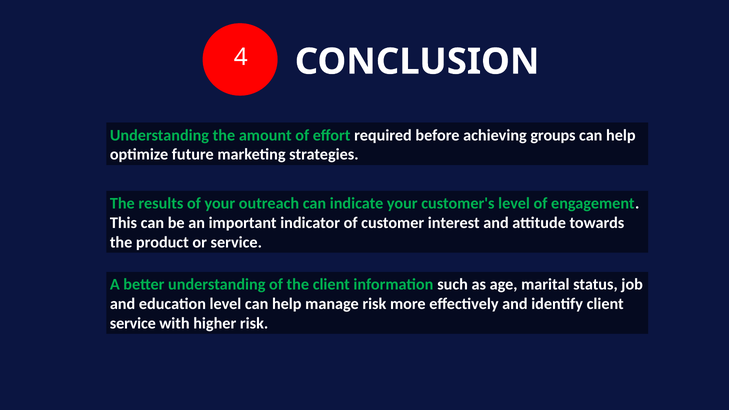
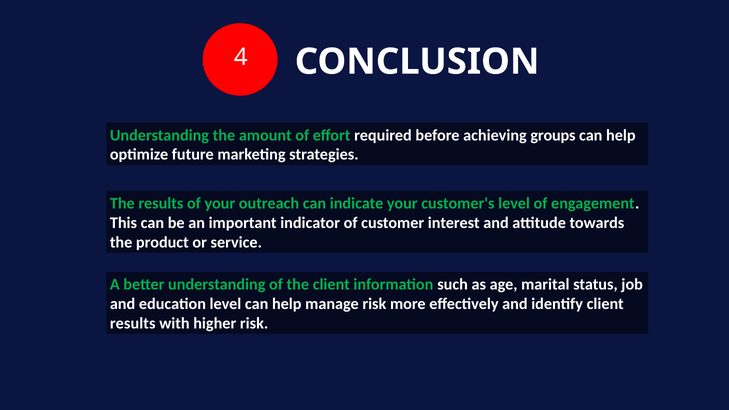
service: service -> results (133, 323)
